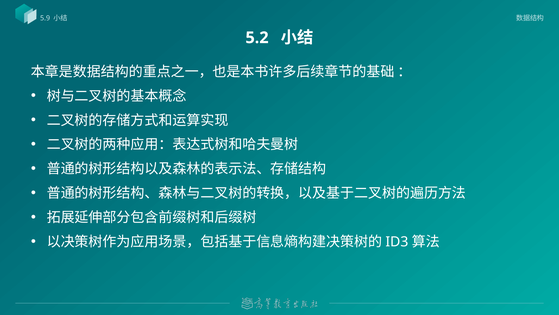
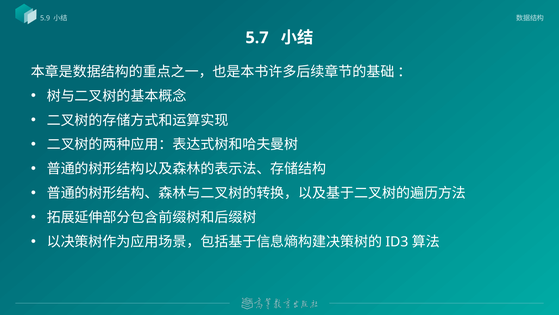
5.2: 5.2 -> 5.7 (257, 38)
